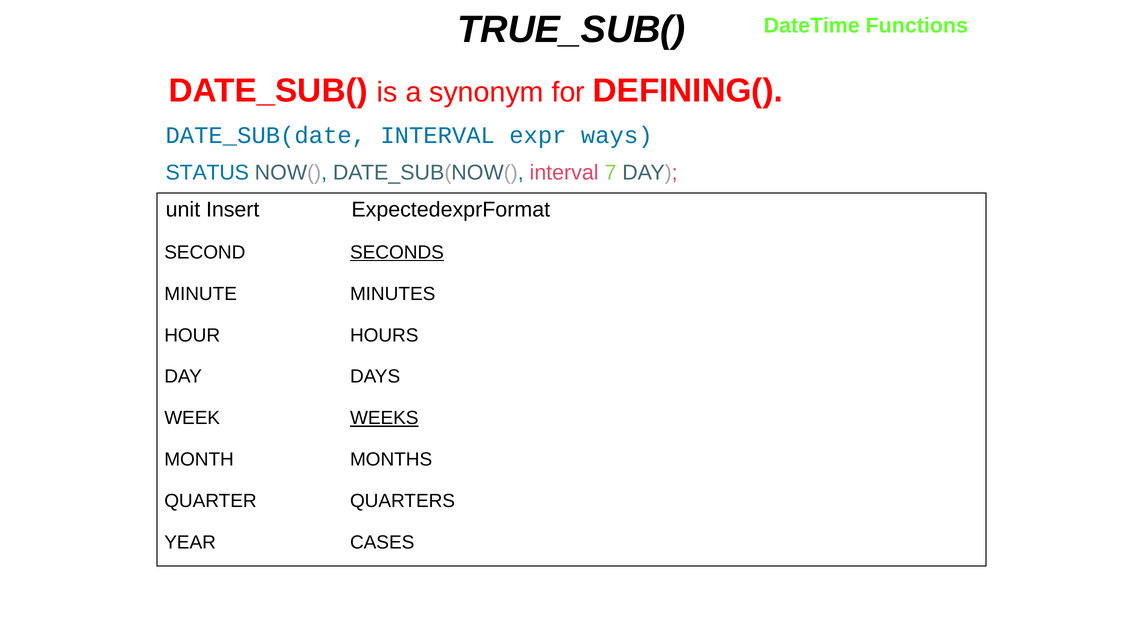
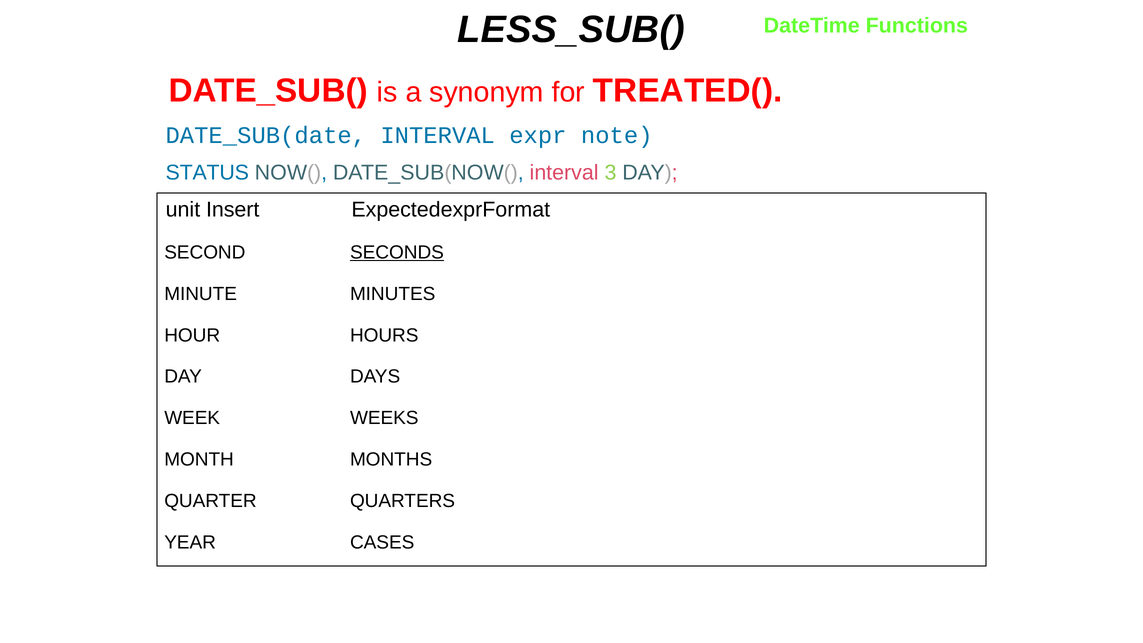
TRUE_SUB(: TRUE_SUB( -> LESS_SUB( (571, 30)
DEFINING(: DEFINING( -> TREATED( (688, 91)
ways: ways -> note (617, 136)
7: 7 -> 3 (611, 173)
WEEKS underline: present -> none (384, 418)
